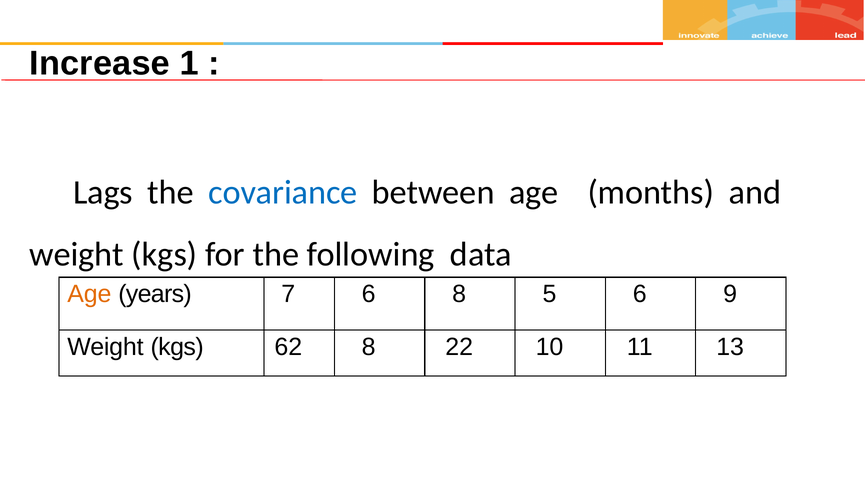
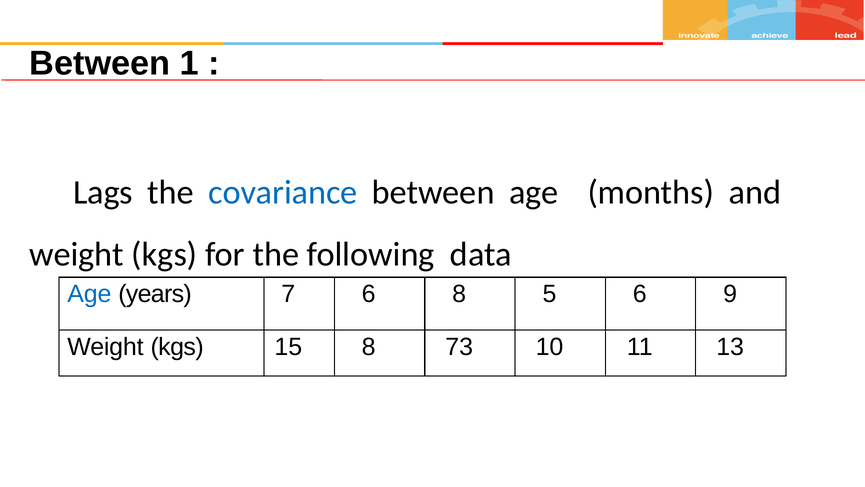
Increase: Increase -> Between (100, 64)
Age colour: orange -> blue (89, 294)
62: 62 -> 15 (288, 347)
22: 22 -> 73 (459, 347)
